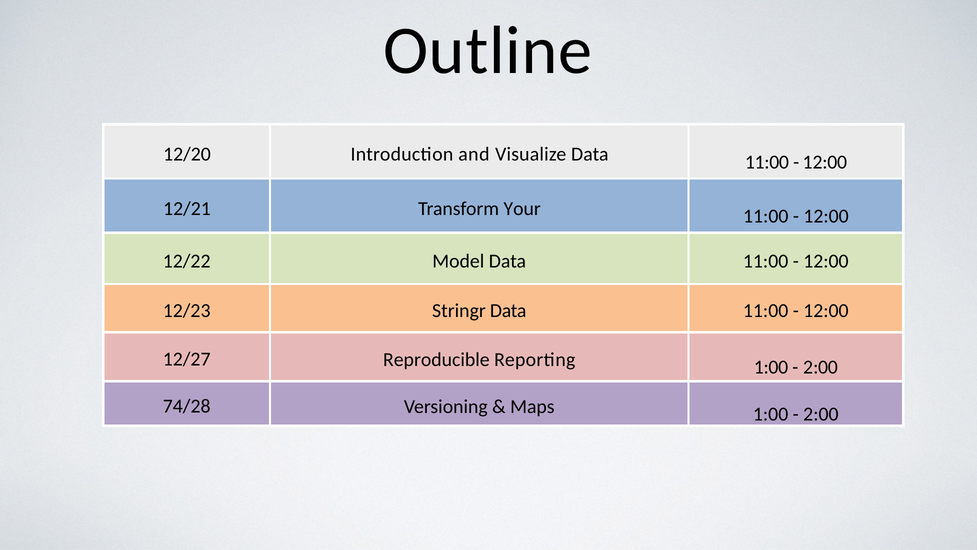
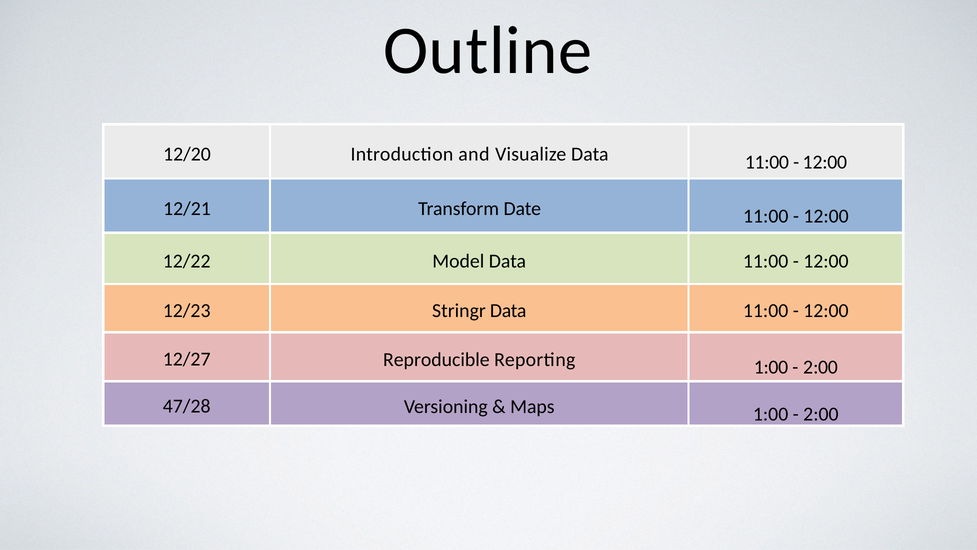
Your: Your -> Date (522, 209)
74/28: 74/28 -> 47/28 (187, 406)
